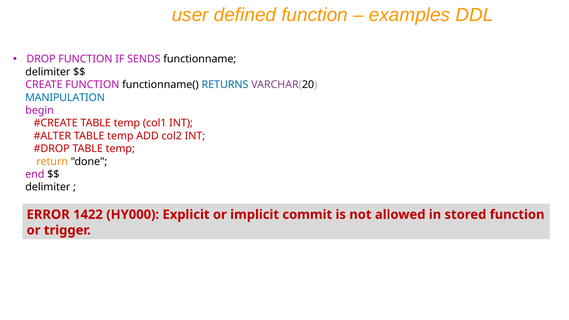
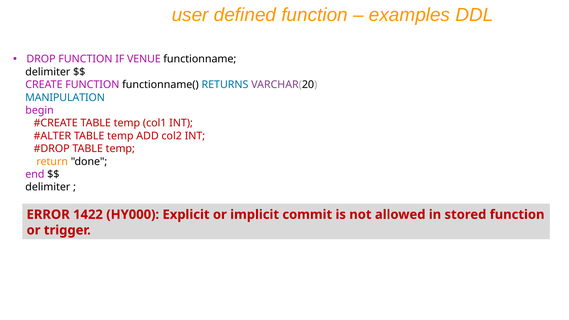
SENDS: SENDS -> VENUE (144, 59)
